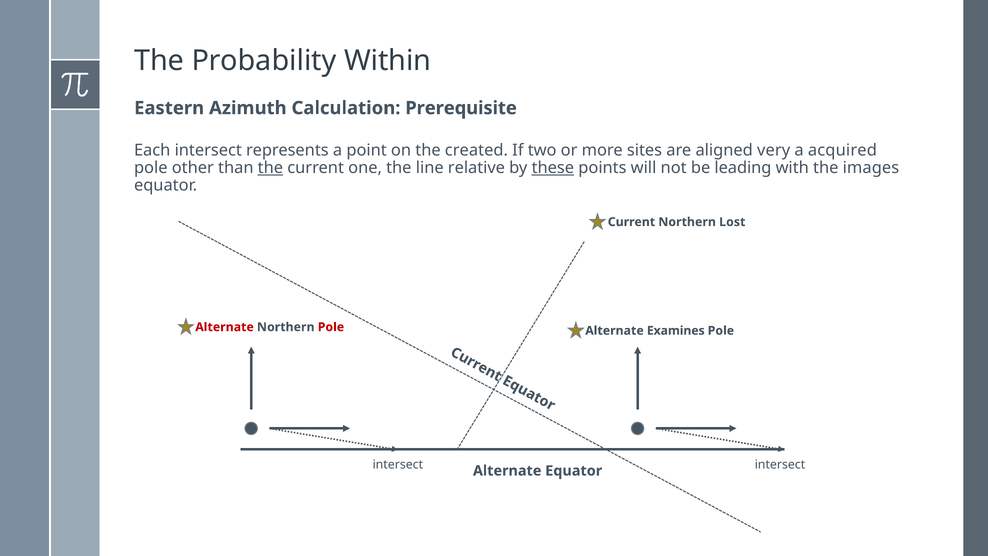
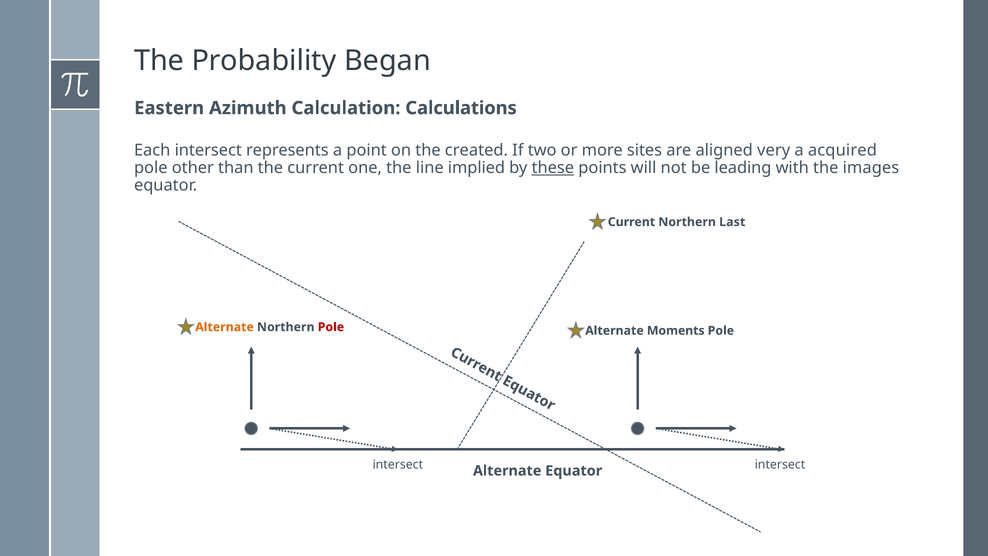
Within: Within -> Began (388, 61)
Prerequisite: Prerequisite -> Calculations (461, 108)
the underline: present -> none (270, 168)
relative: relative -> implied (476, 168)
Lost: Lost -> Last (732, 222)
Alternate colour: red -> orange (225, 327)
Examines: Examines -> Moments (676, 331)
